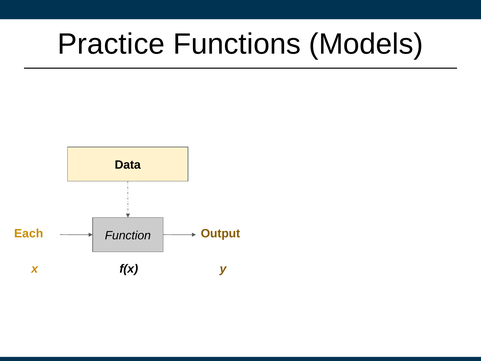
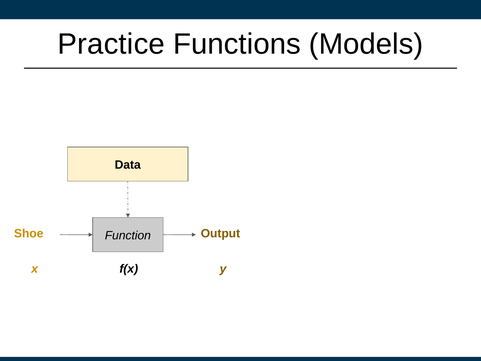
Each: Each -> Shoe (29, 233)
